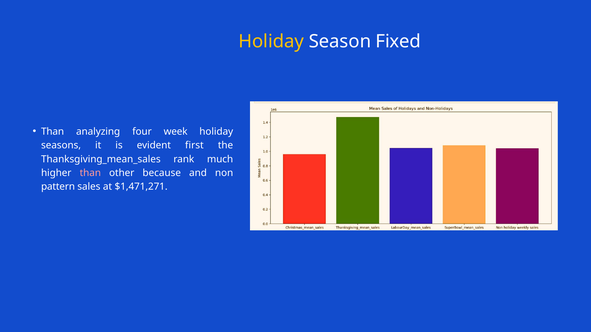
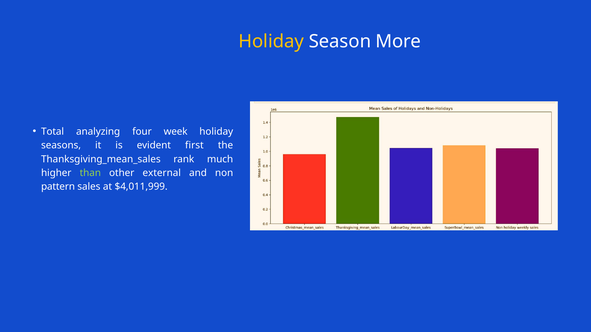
Fixed: Fixed -> More (398, 41)
Than: Than -> Total (53, 132)
than colour: pink -> light green (90, 173)
because: because -> external (162, 173)
$1,471,271: $1,471,271 -> $4,011,999 (141, 187)
